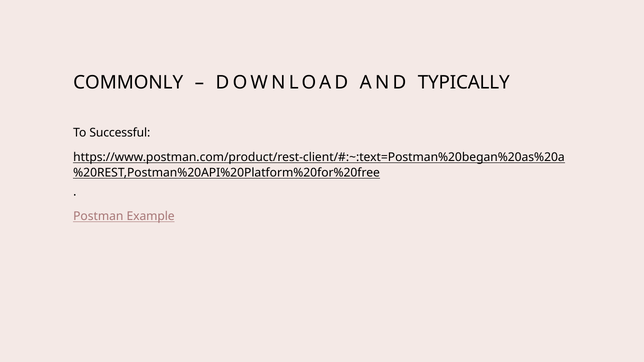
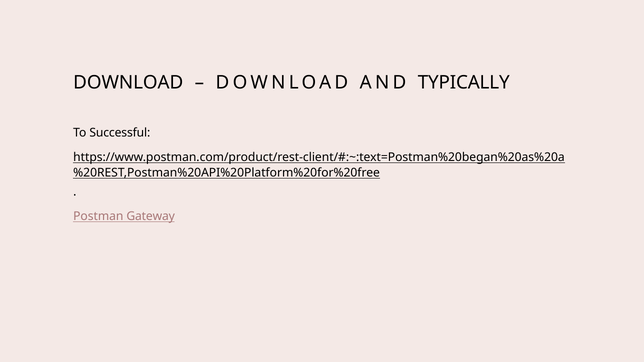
COMMONLY: COMMONLY -> DOWNLOAD (128, 83)
Example: Example -> Gateway (151, 217)
